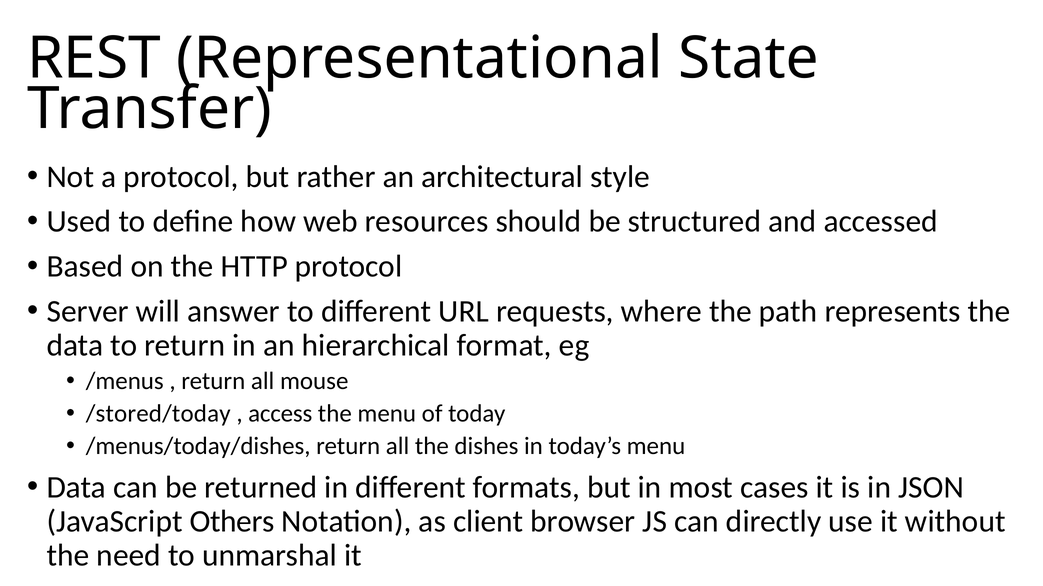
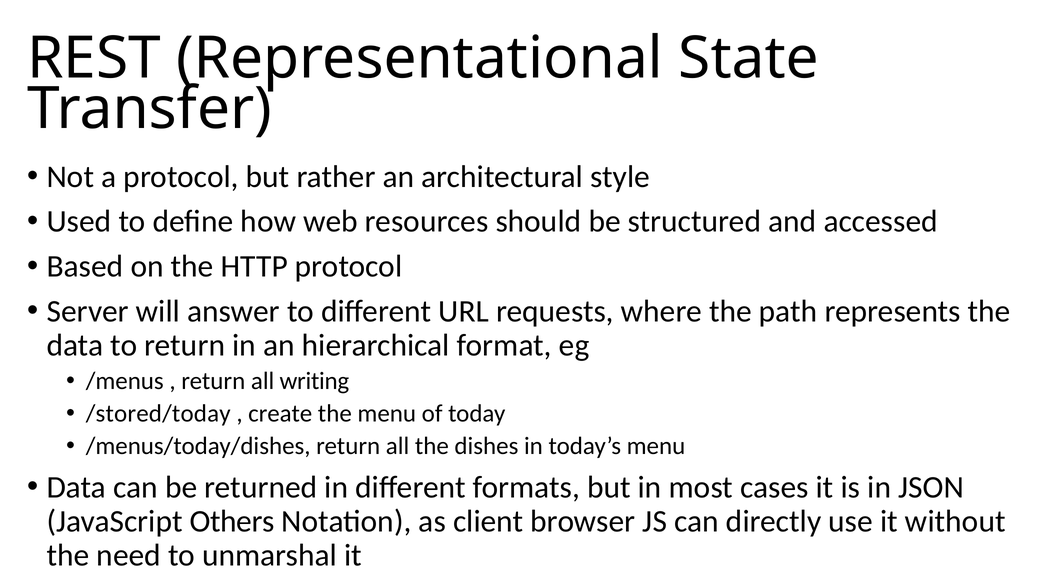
mouse: mouse -> writing (314, 382)
access: access -> create (280, 414)
